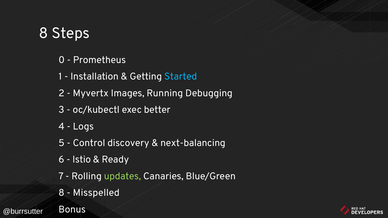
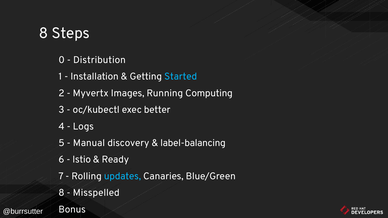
Prometheus: Prometheus -> Distribution (99, 60)
Debugging: Debugging -> Computing (209, 93)
Control: Control -> Manual (89, 143)
next-balancing: next-balancing -> label-balancing (193, 143)
updates colour: light green -> light blue (122, 176)
